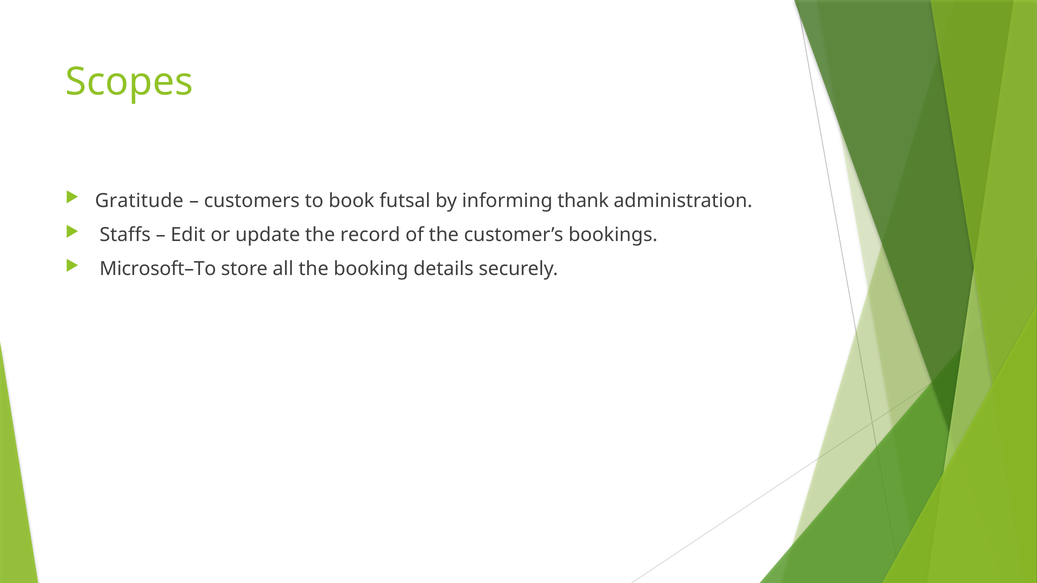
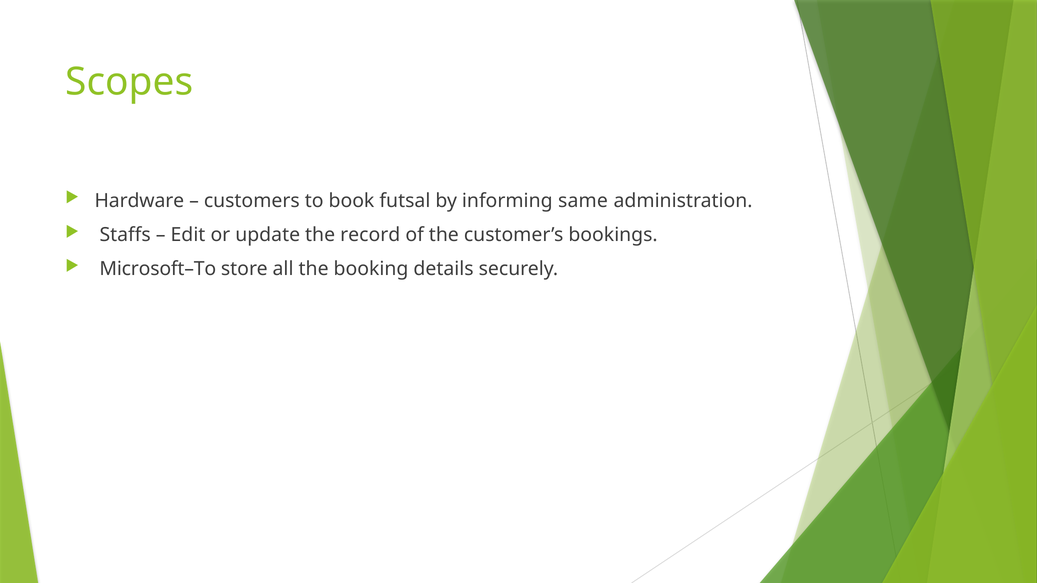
Gratitude: Gratitude -> Hardware (139, 201)
thank: thank -> same (583, 201)
